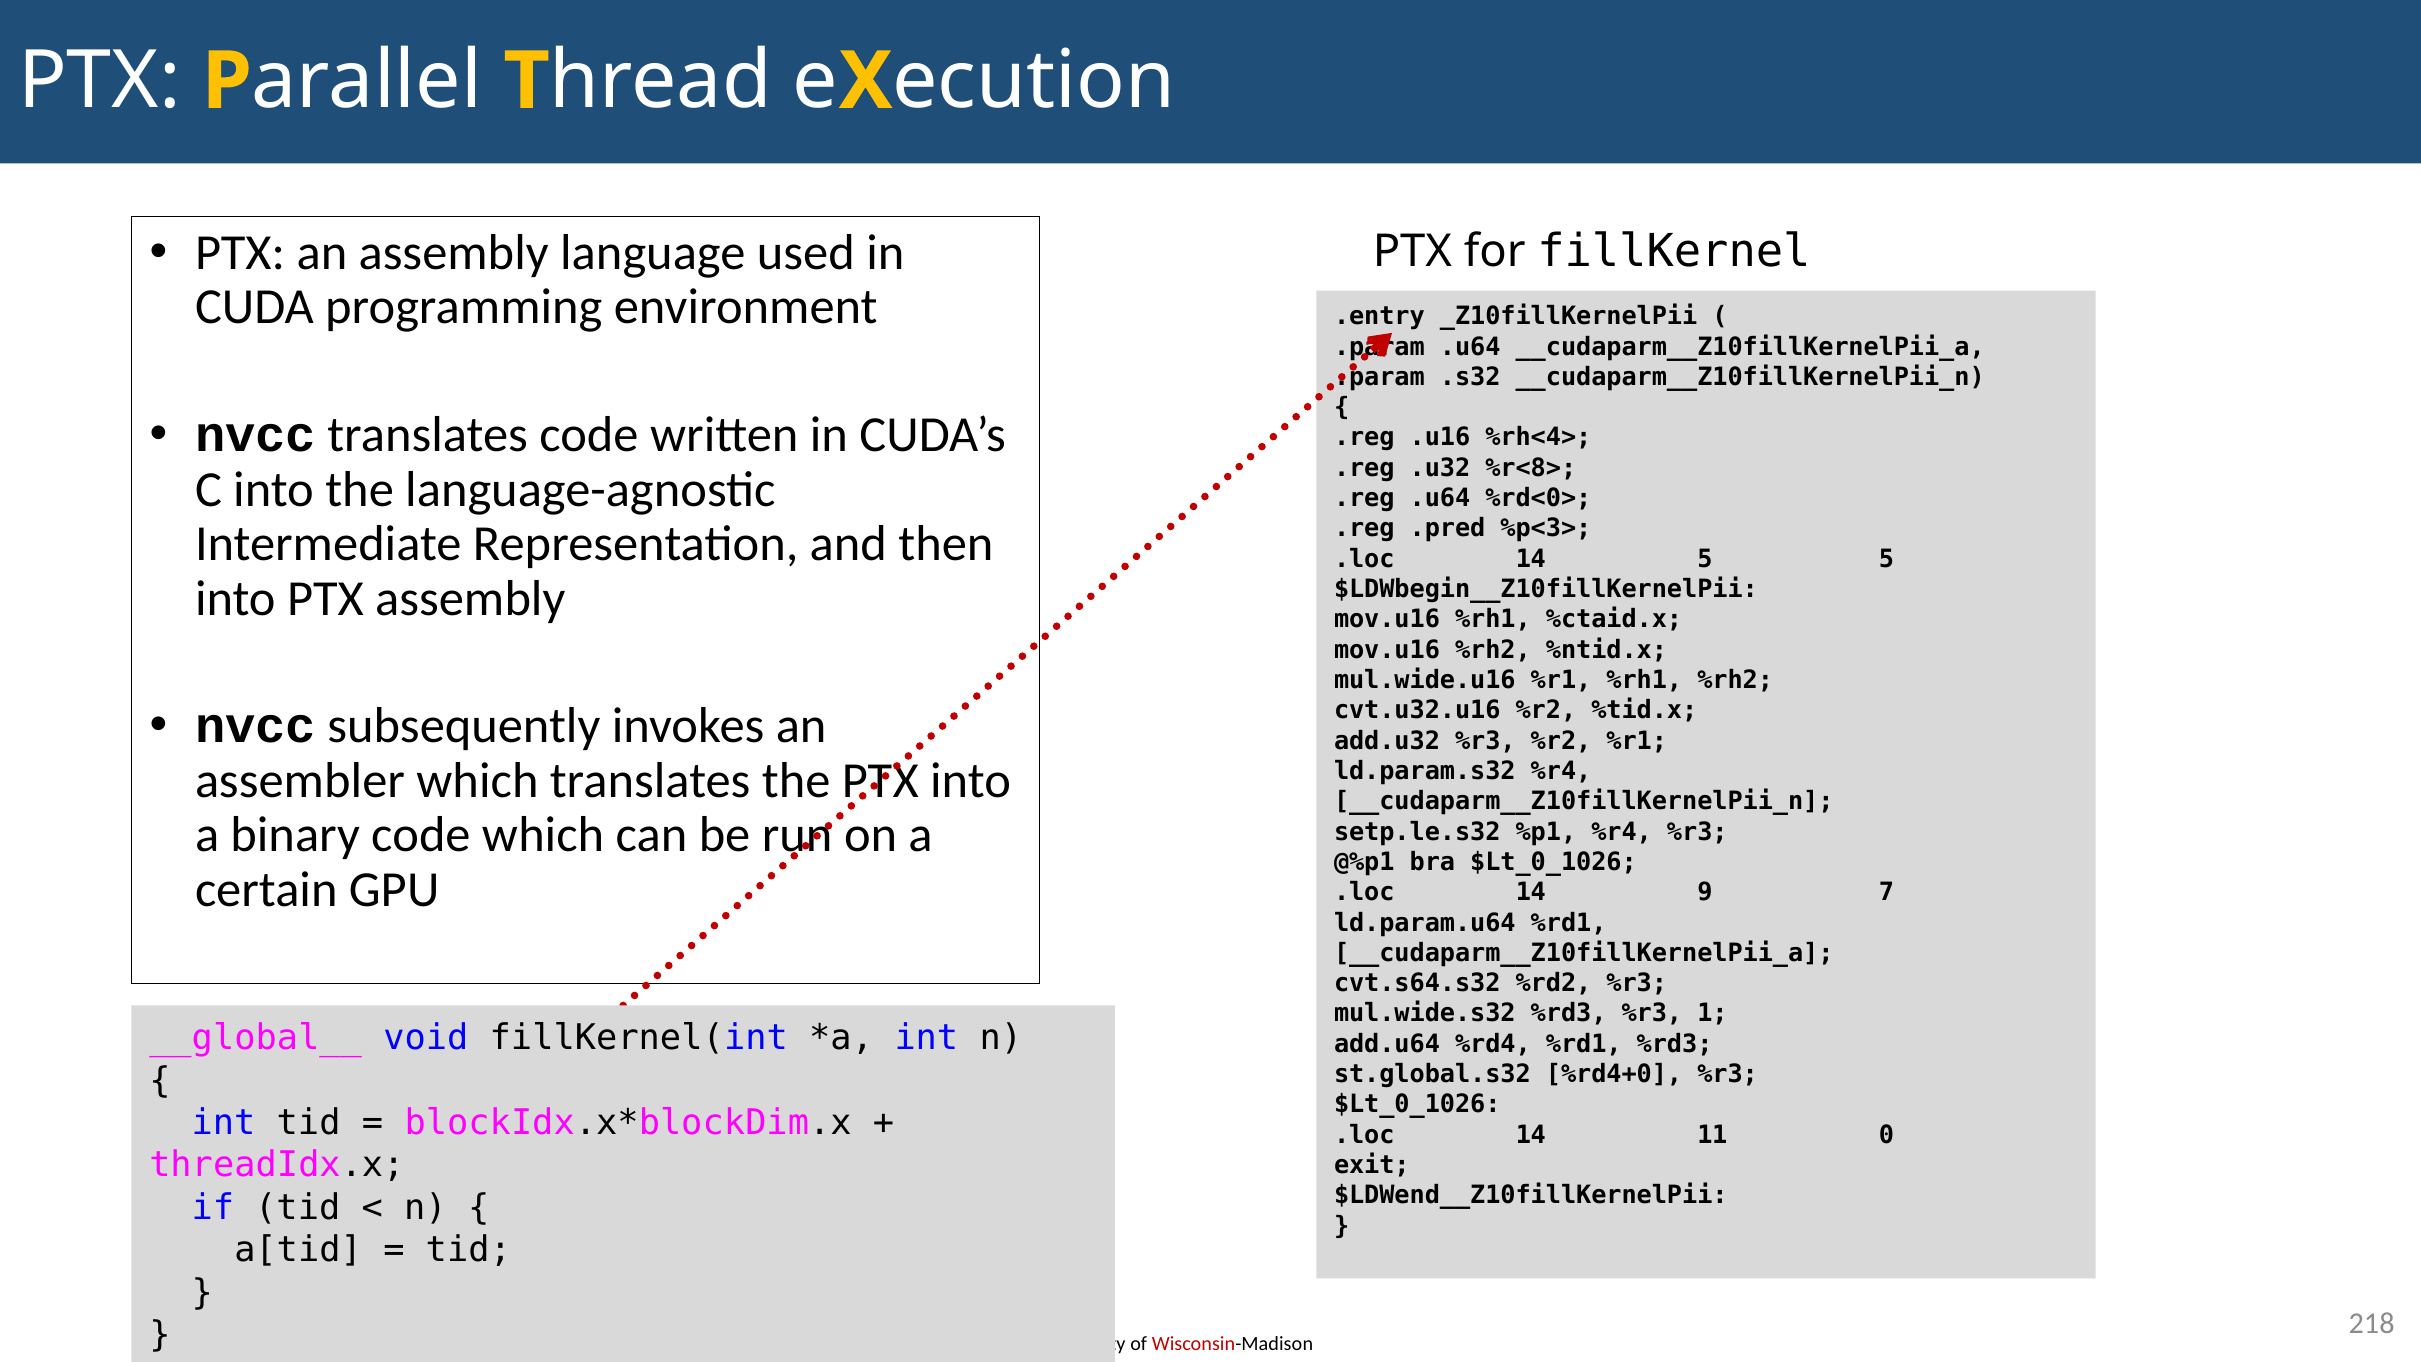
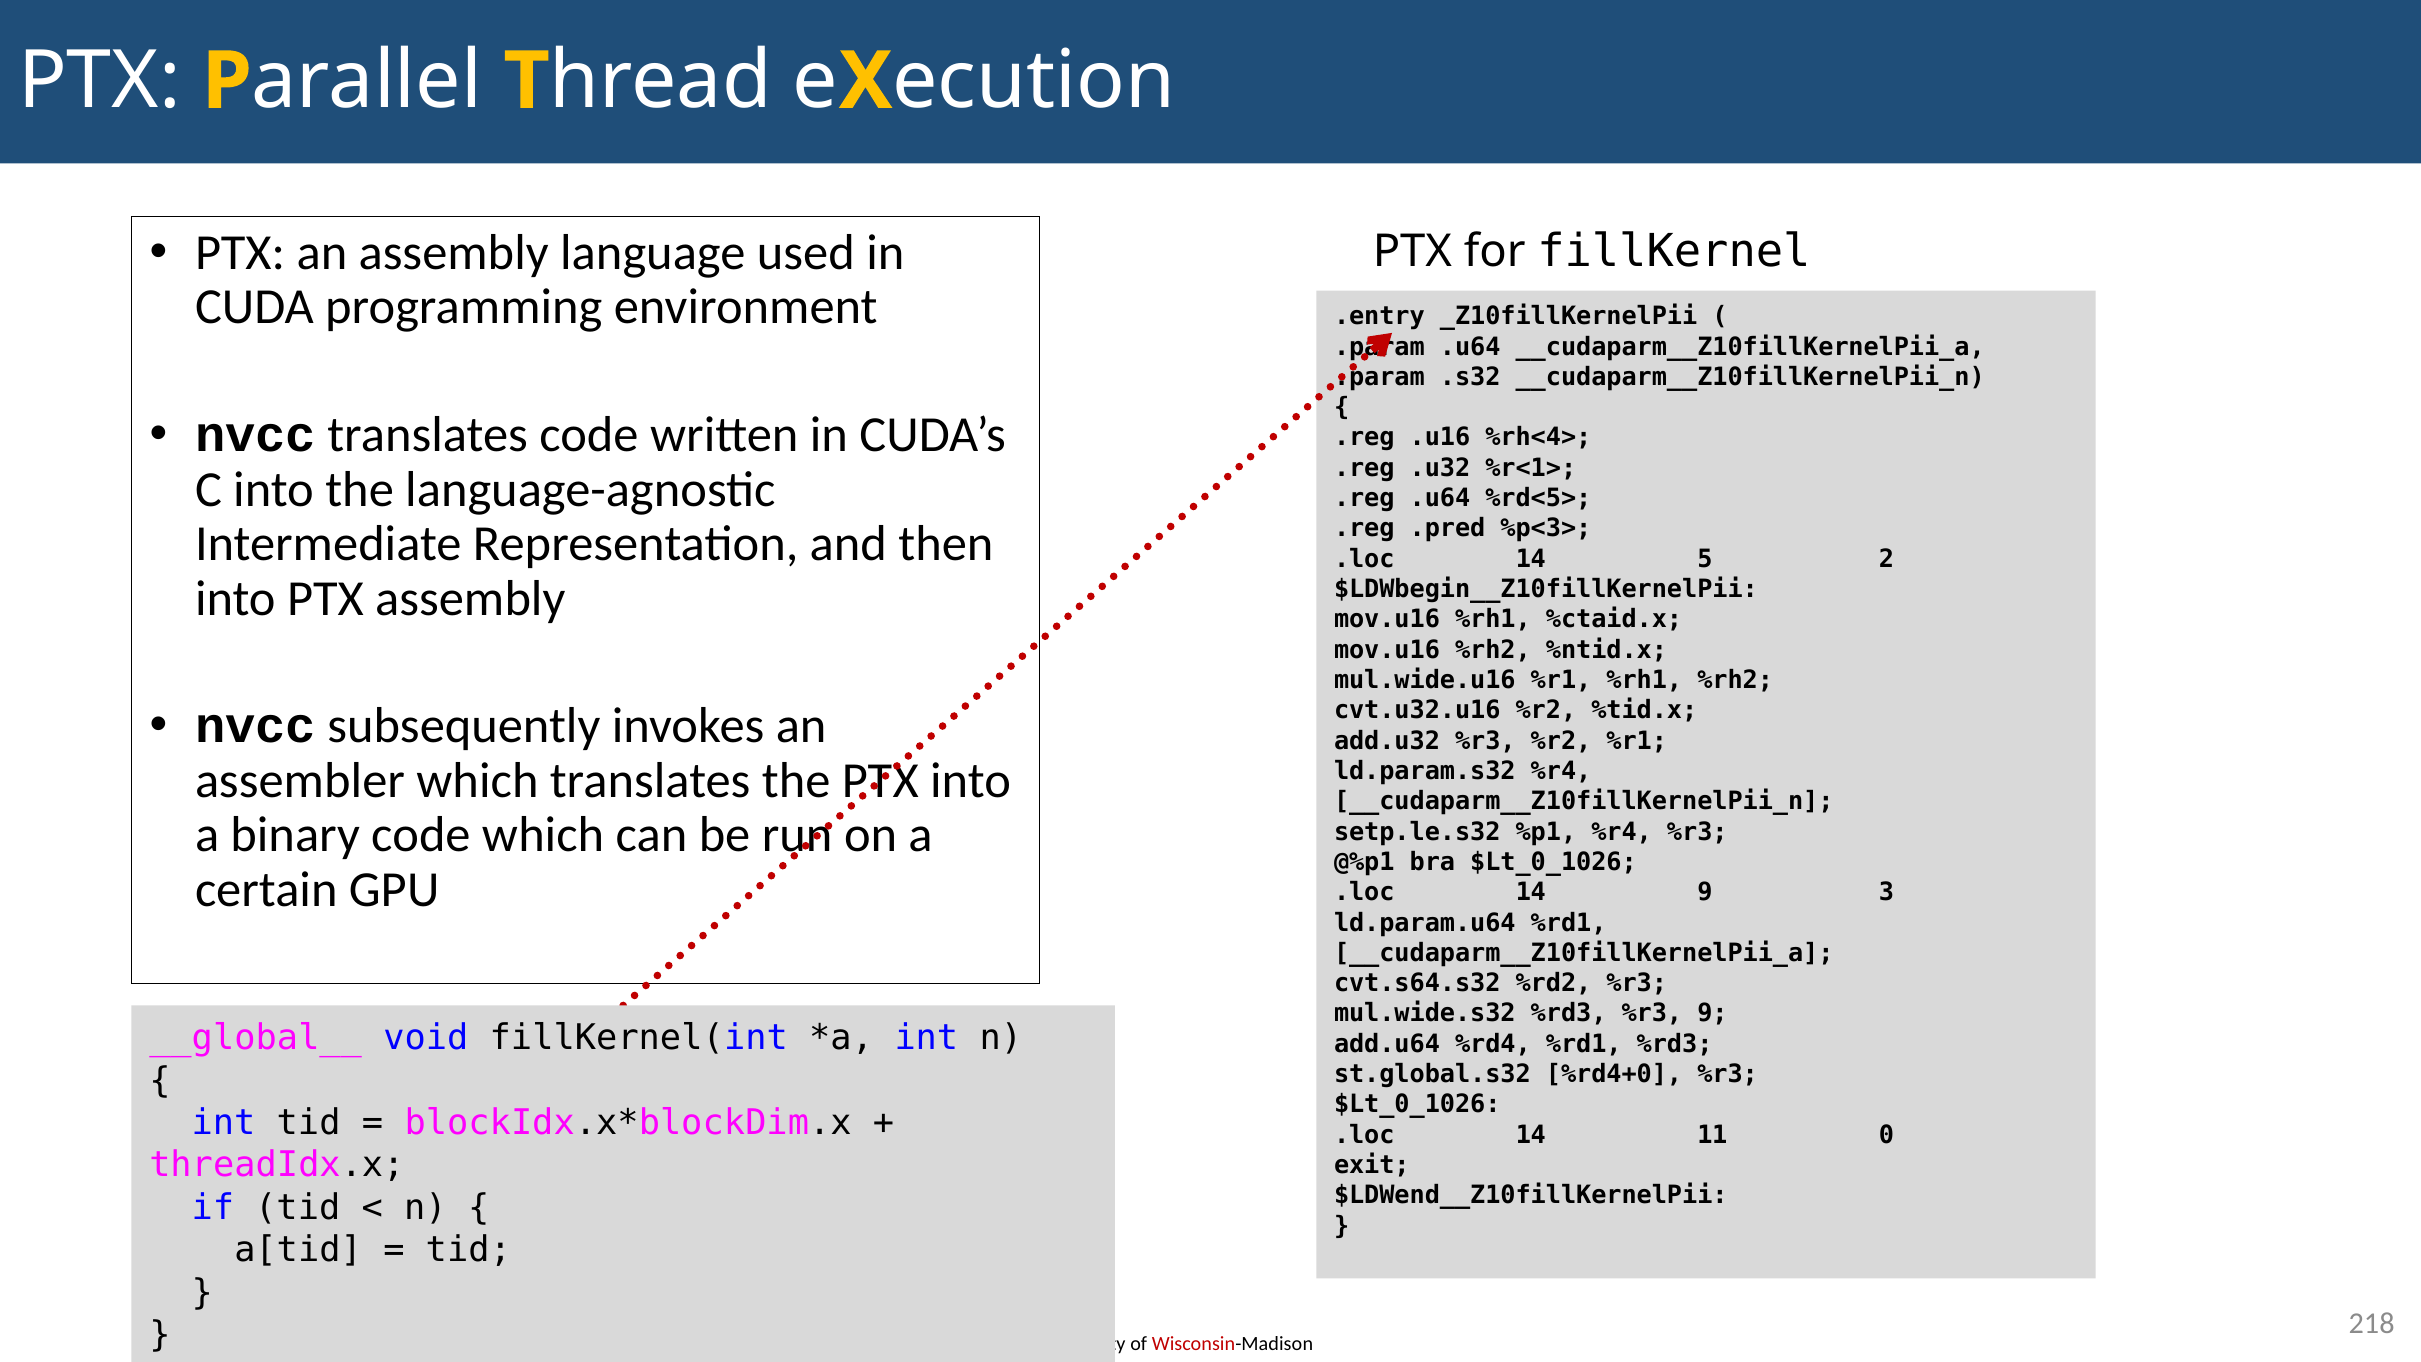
%r<8>: %r<8> -> %r<1> (1531, 468)
%rd<0>: %rd<0> -> %rd<5> (1538, 498)
5 5: 5 -> 2 (1887, 559)
7: 7 -> 3 (1887, 892)
%r3 1: 1 -> 9 (1712, 1013)
